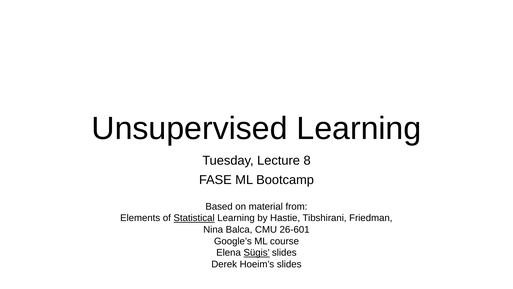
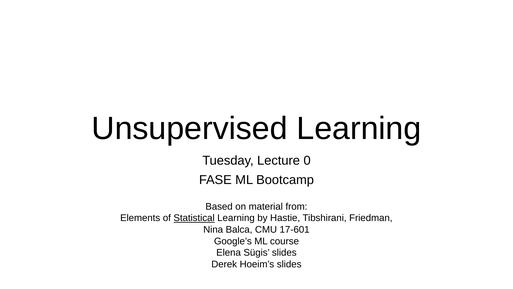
8: 8 -> 0 (307, 160)
26-601: 26-601 -> 17-601 (295, 229)
Sügis underline: present -> none (257, 252)
